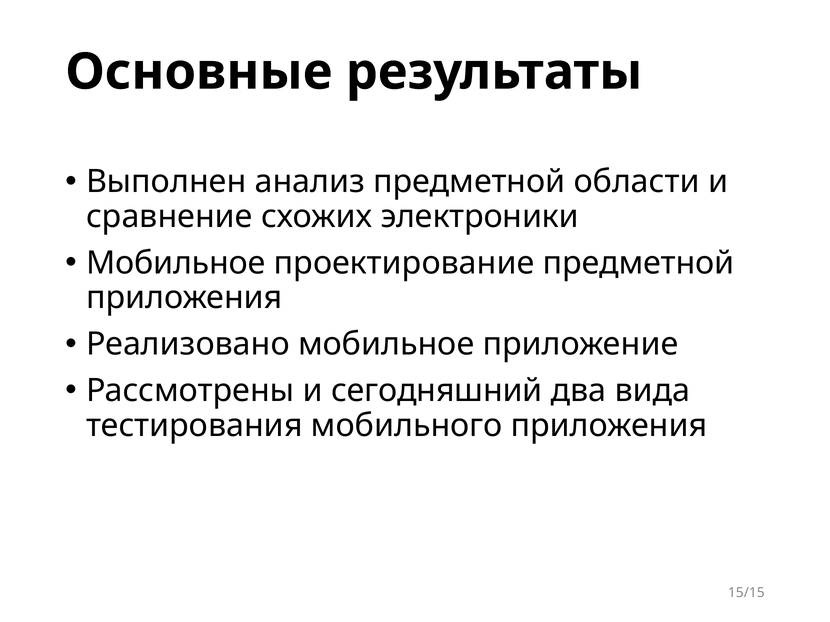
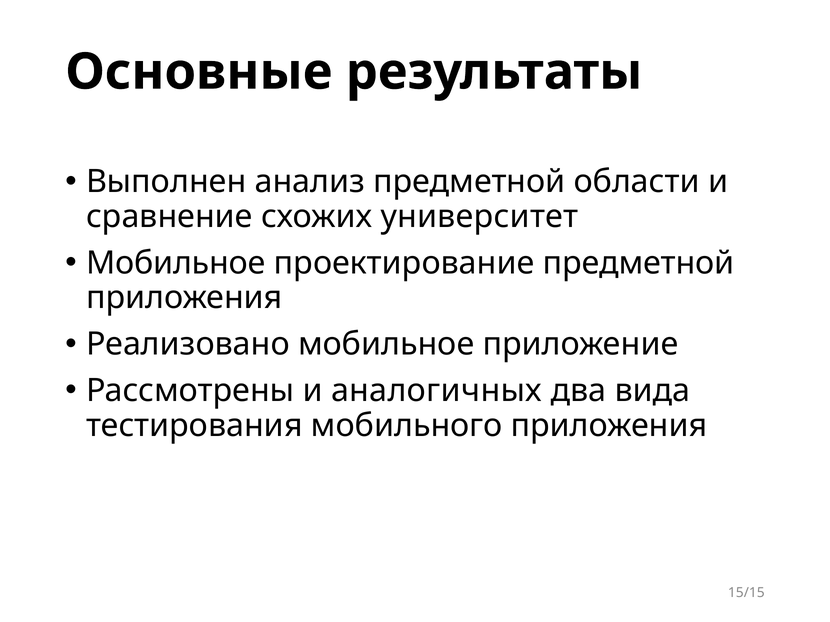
электроники: электроники -> университет (479, 217)
сегодняшний: сегодняшний -> аналогичных (436, 391)
